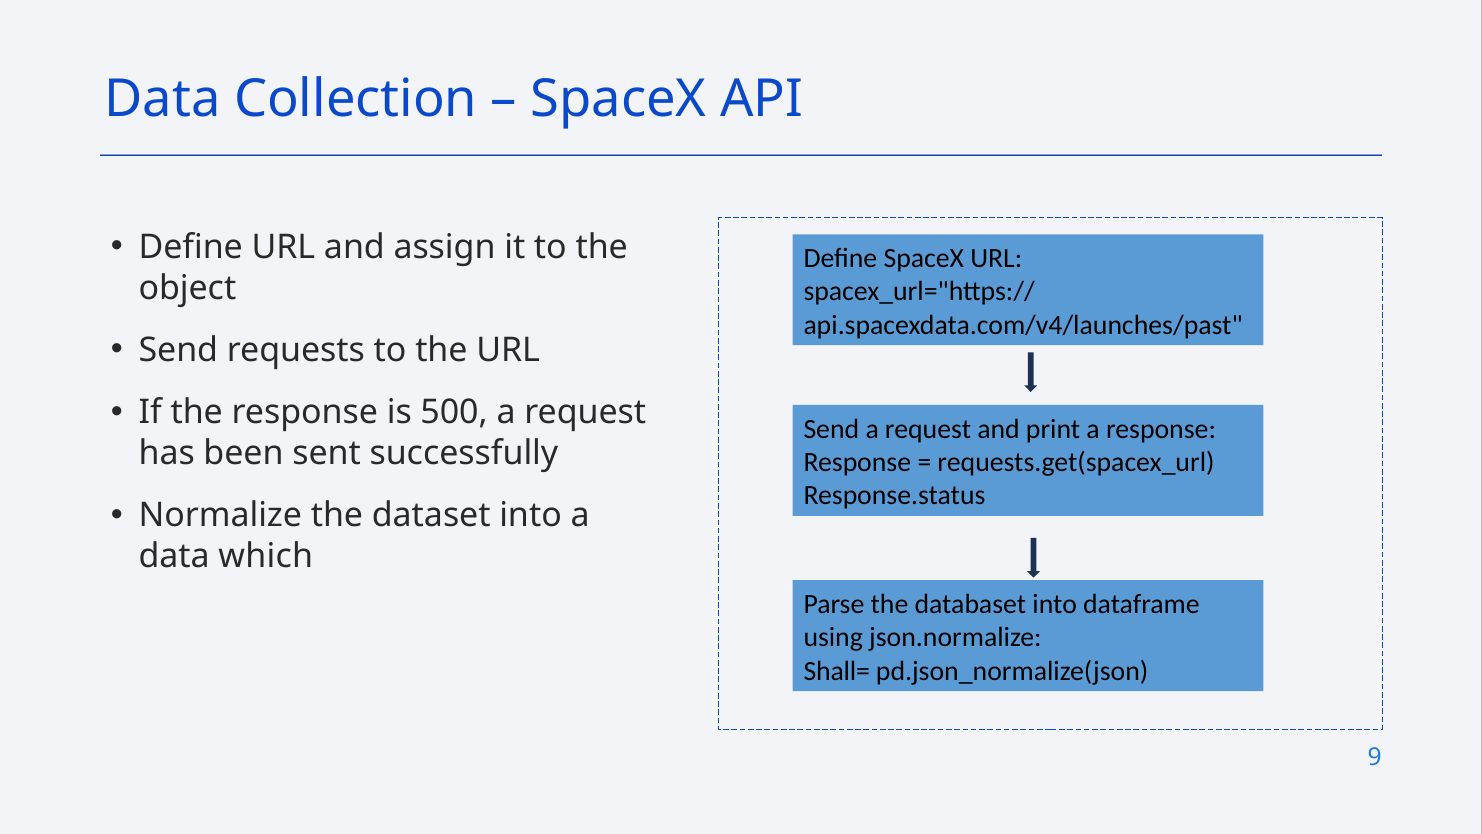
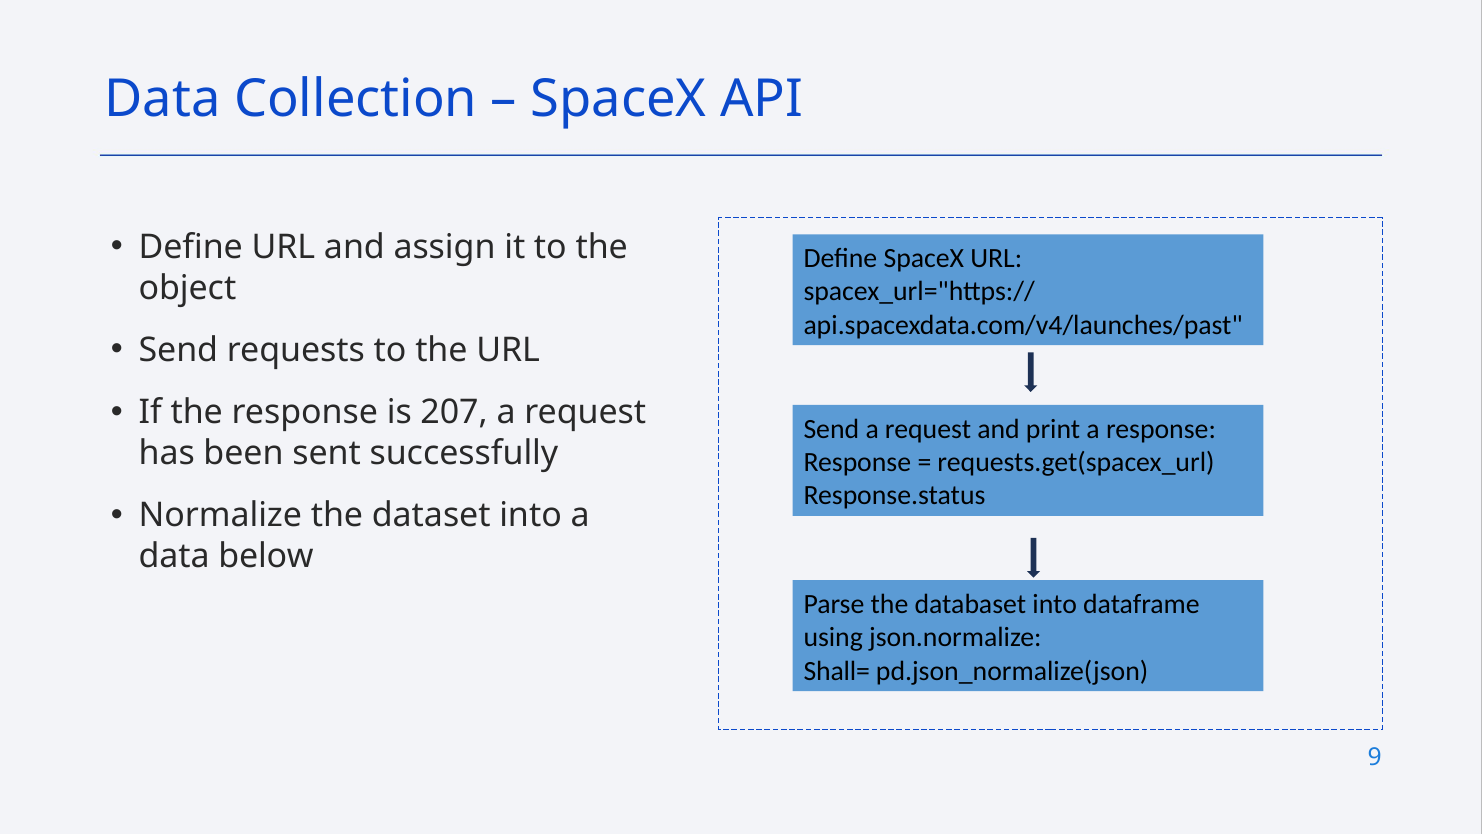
500: 500 -> 207 (454, 412)
which: which -> below (266, 556)
